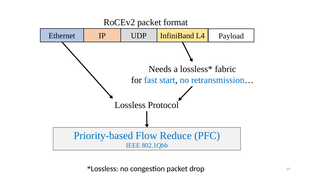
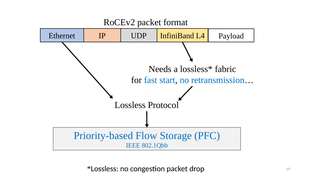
Reduce: Reduce -> Storage (176, 135)
